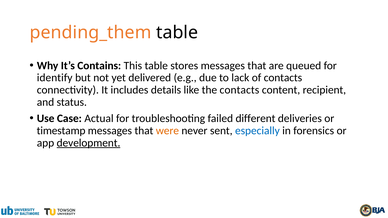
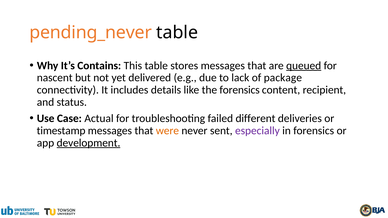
pending_them: pending_them -> pending_never (91, 33)
queued underline: none -> present (304, 66)
identify: identify -> nascent (55, 78)
of contacts: contacts -> package (283, 78)
the contacts: contacts -> forensics (240, 90)
especially colour: blue -> purple (257, 131)
